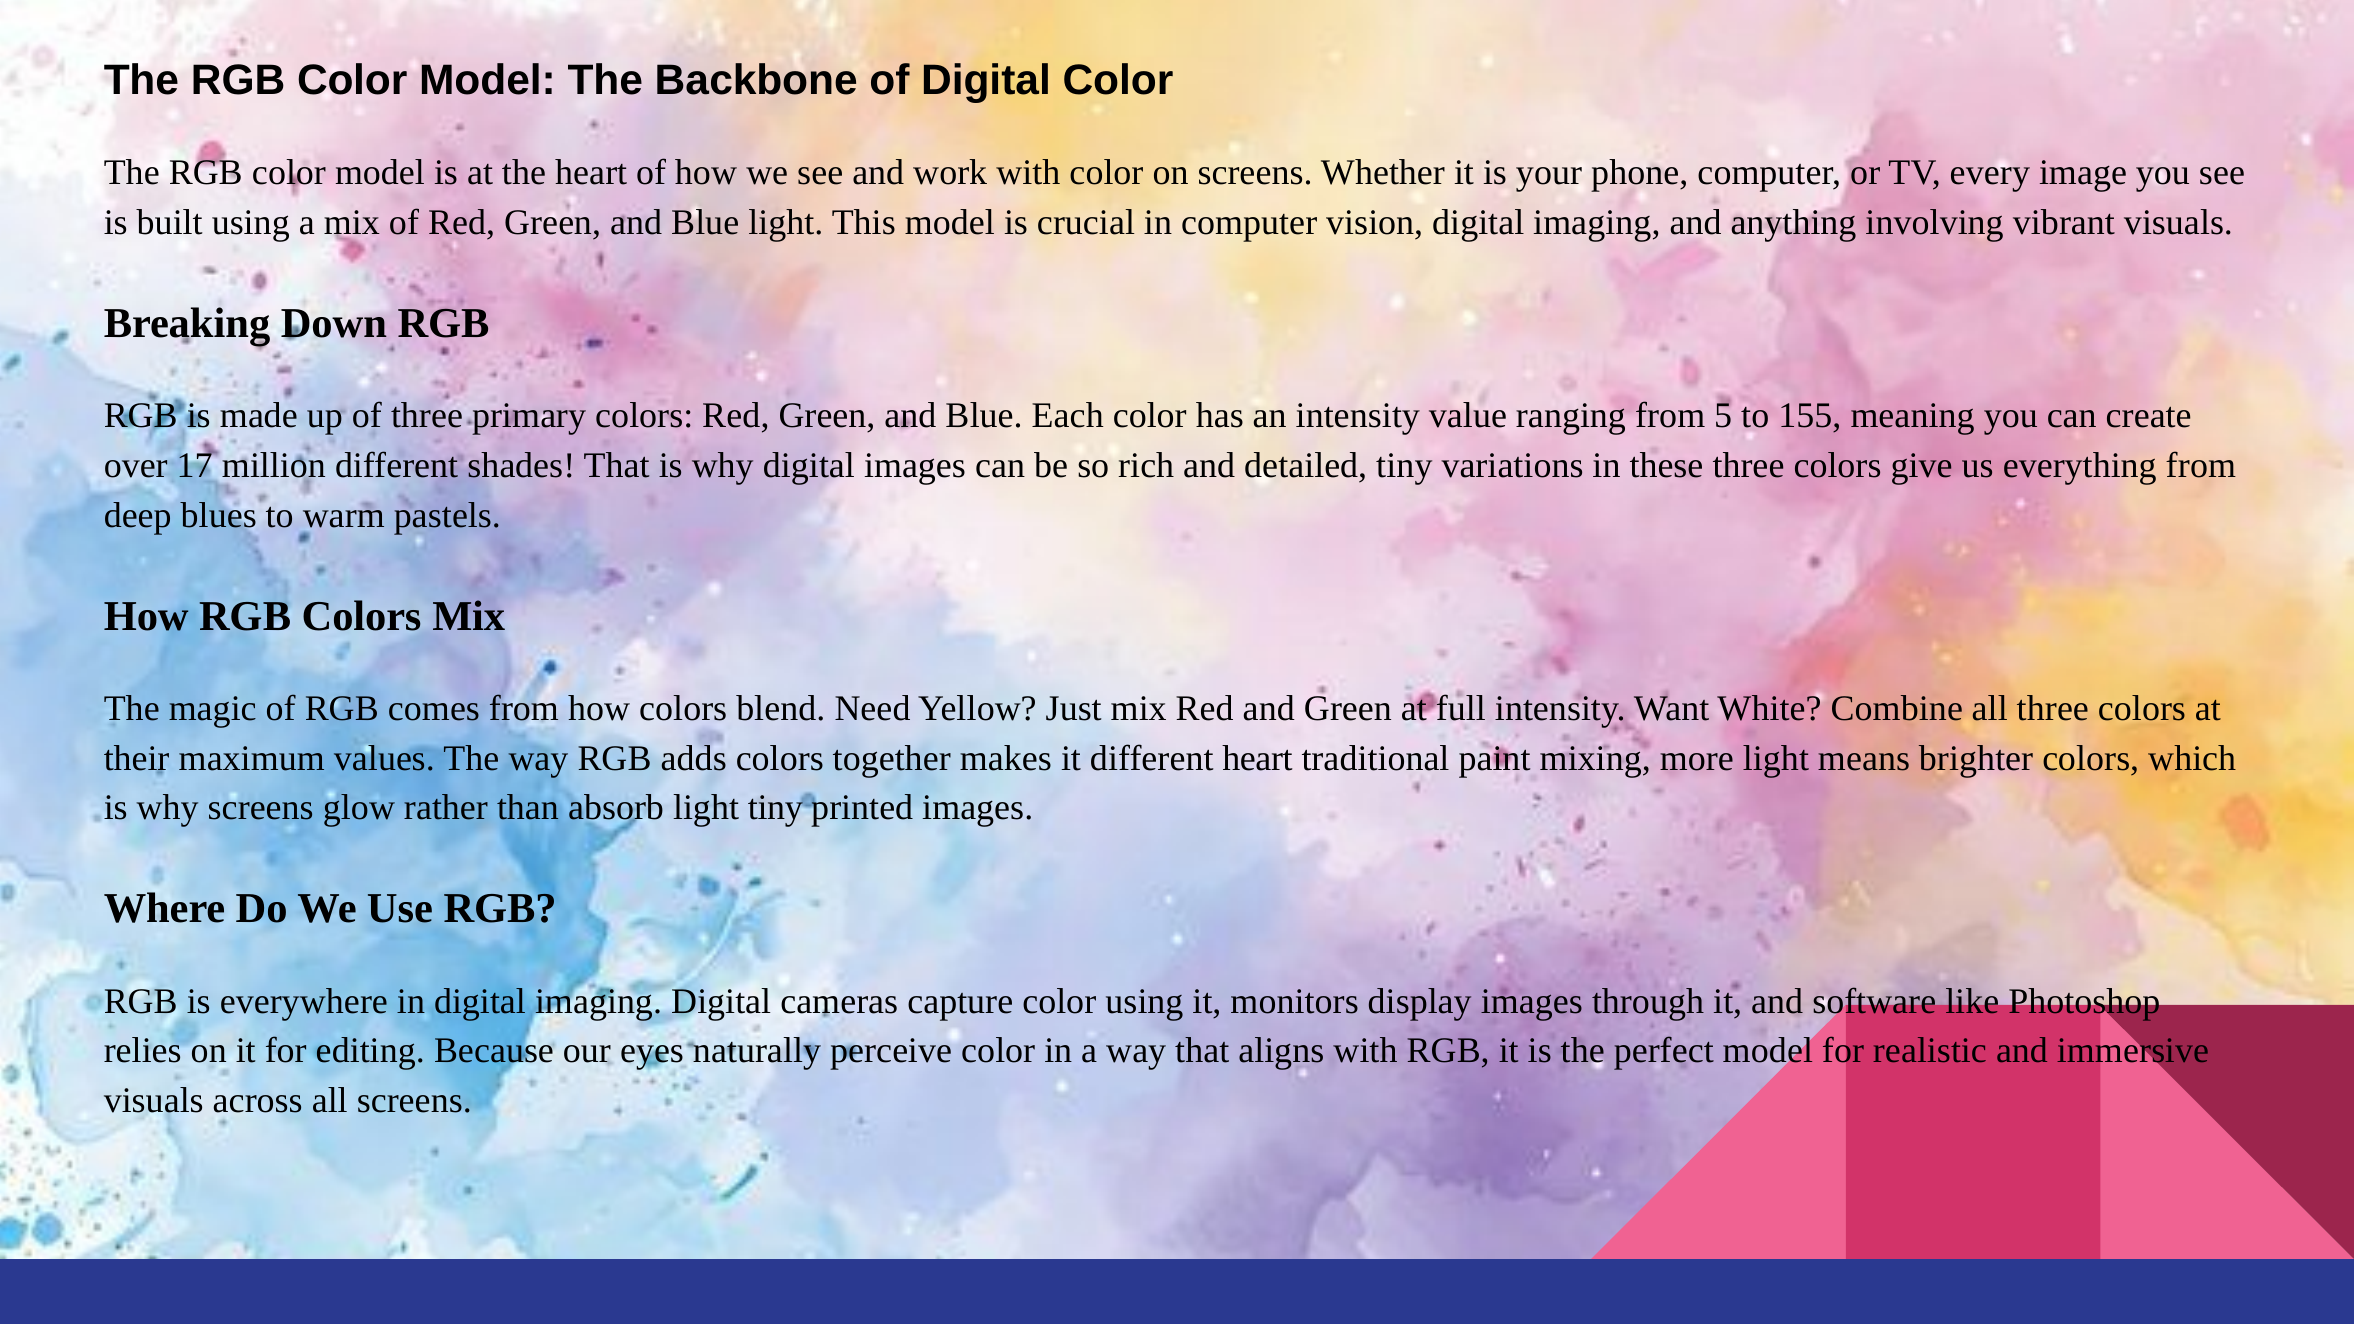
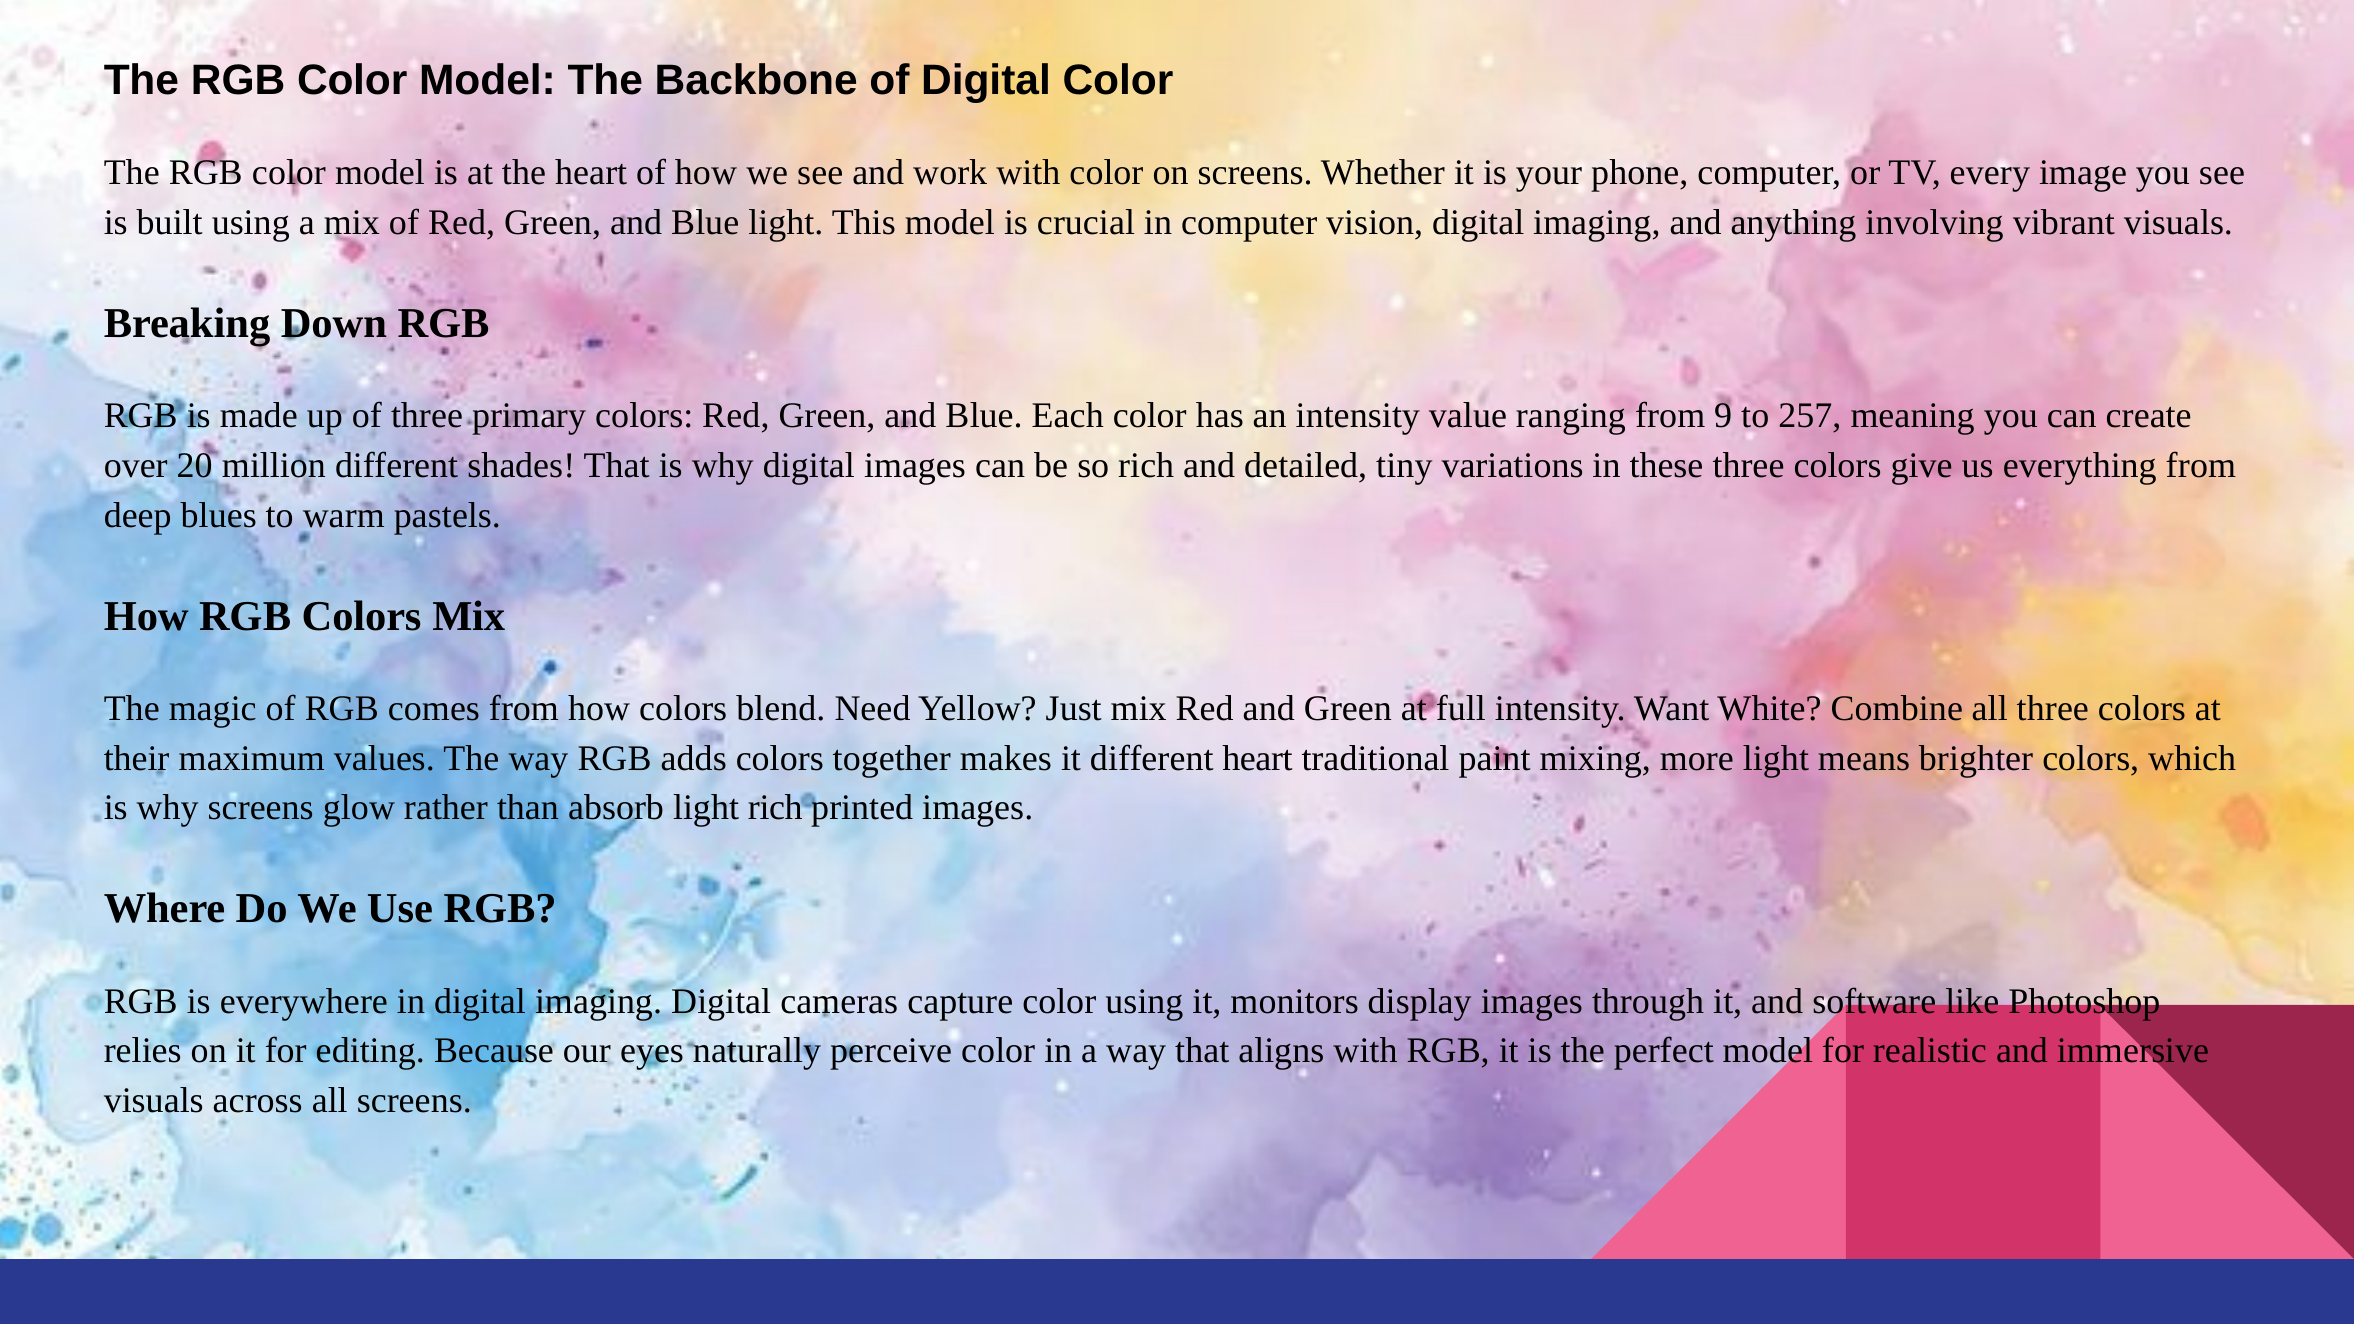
5: 5 -> 9 (1723, 416)
155: 155 -> 257 (1810, 416)
17: 17 -> 20 (195, 466)
light tiny: tiny -> rich (775, 808)
